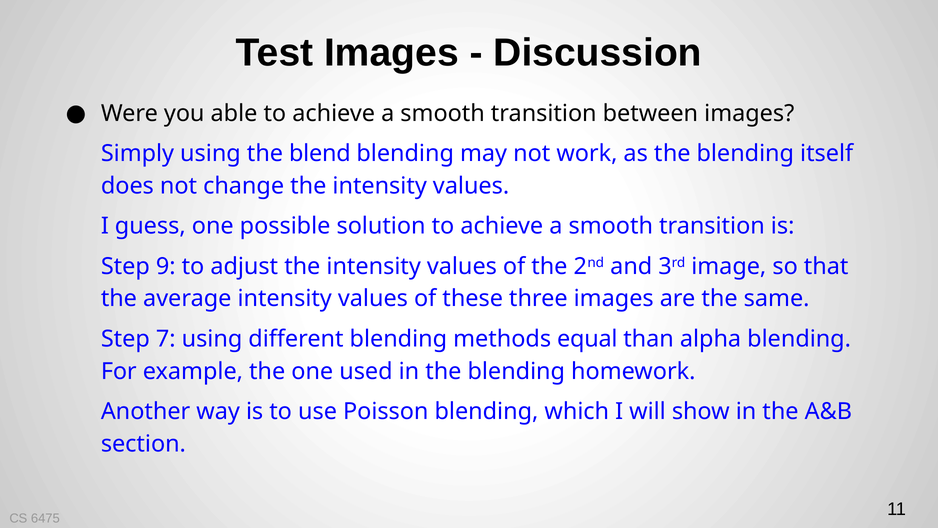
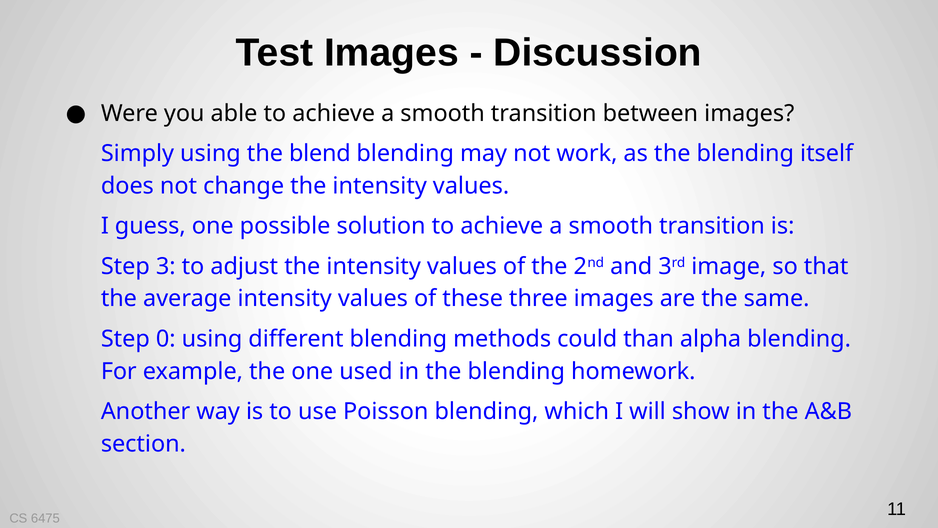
9: 9 -> 3 (166, 266)
7: 7 -> 0 (166, 339)
equal: equal -> could (587, 339)
